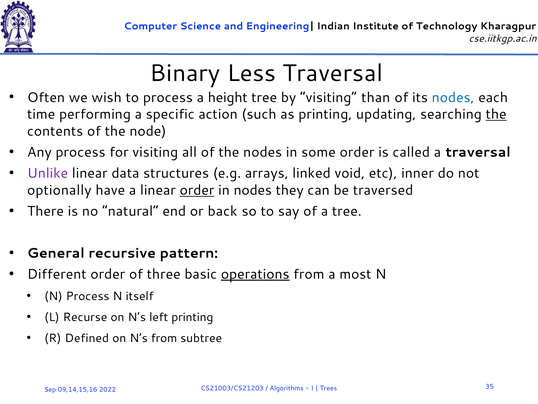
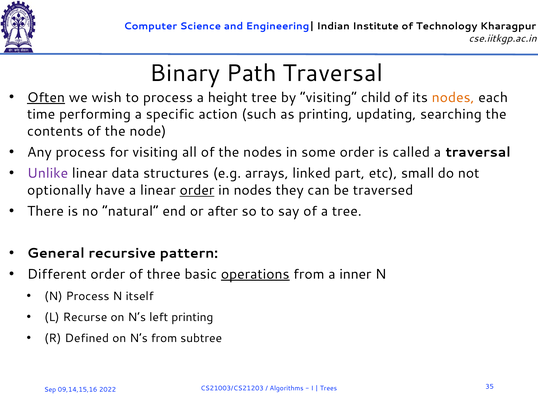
Less: Less -> Path (251, 73)
Often underline: none -> present (46, 97)
than: than -> child (376, 97)
nodes colour: blue -> orange (453, 97)
the underline: present -> none (496, 114)
void: void -> part (350, 173)
inner: inner -> small (418, 173)
back: back -> after (223, 211)
most: most -> inner (355, 274)
